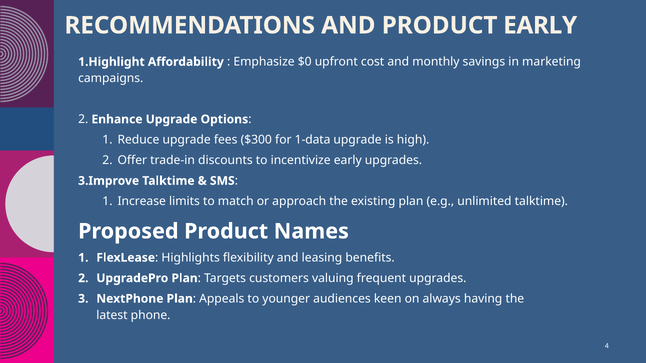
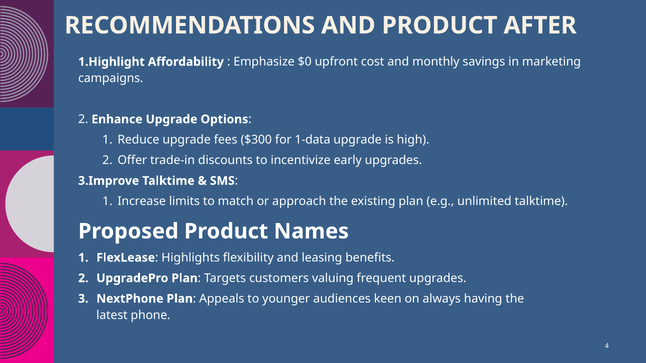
PRODUCT EARLY: EARLY -> AFTER (540, 25)
